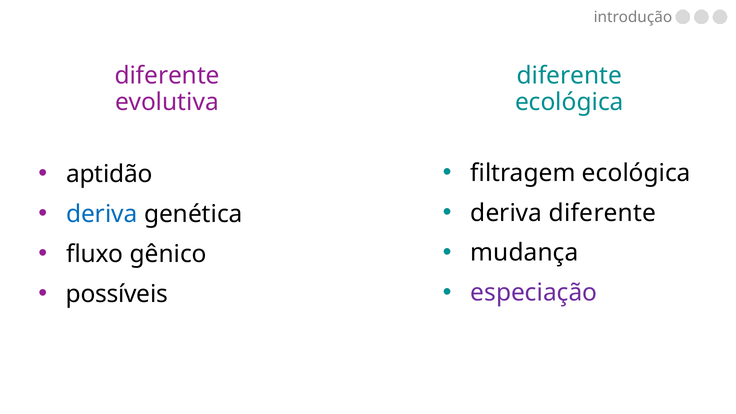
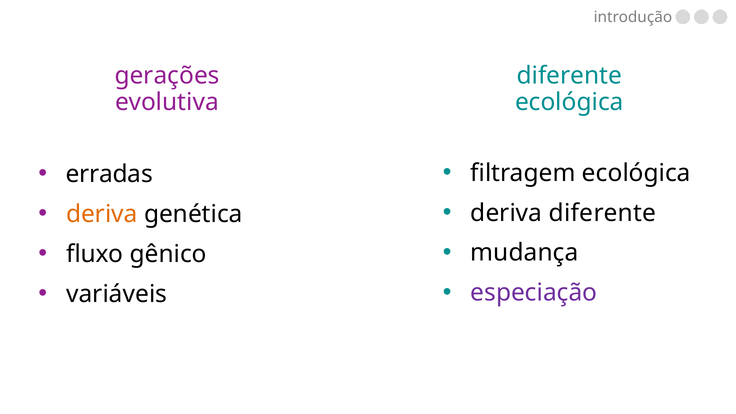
diferente: diferente -> gerações (167, 76)
aptidão: aptidão -> erradas (109, 174)
deriva colour: blue -> orange (102, 214)
possíveis: possíveis -> variáveis (117, 294)
